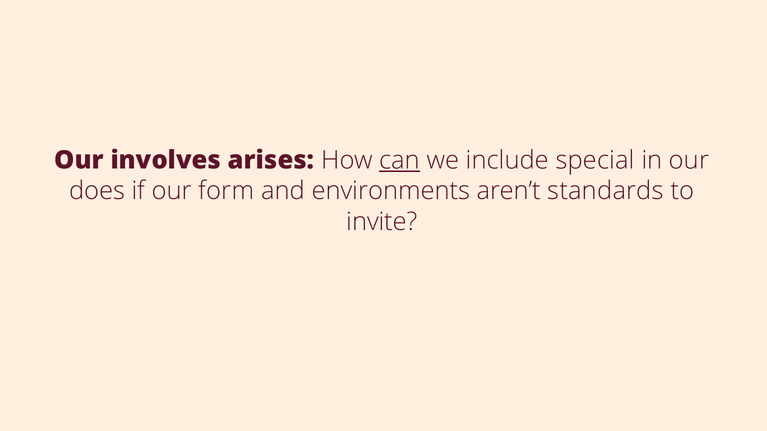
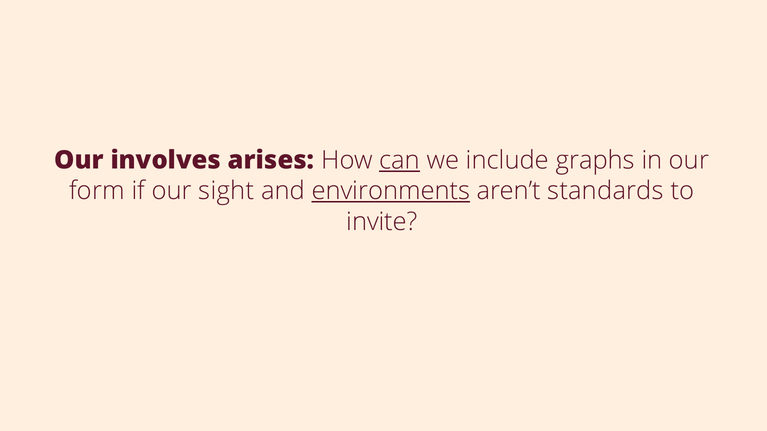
special: special -> graphs (595, 160)
does: does -> form (97, 191)
form: form -> sight (226, 191)
environments underline: none -> present (391, 191)
